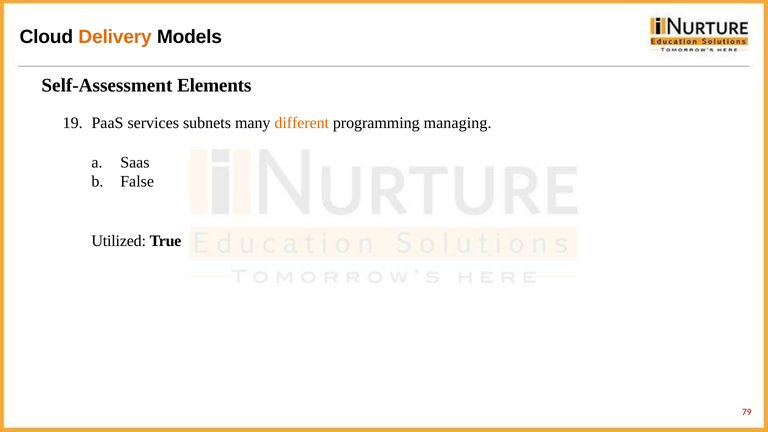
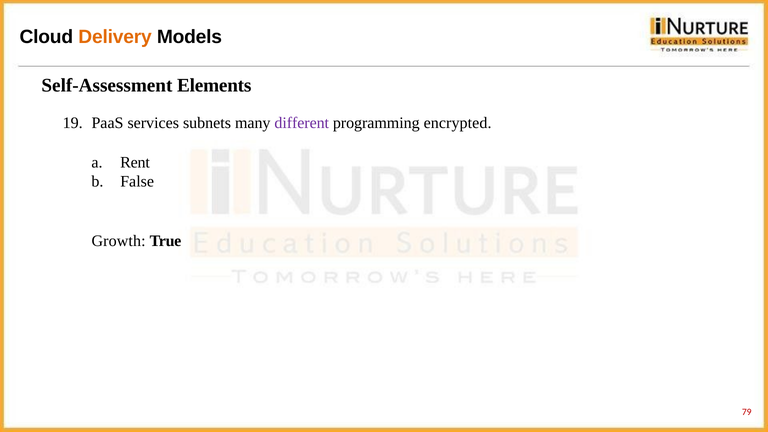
different colour: orange -> purple (302, 123)
managing: managing -> encrypted (458, 123)
Saas: Saas -> Rent (135, 162)
Utilized: Utilized -> Growth (119, 241)
